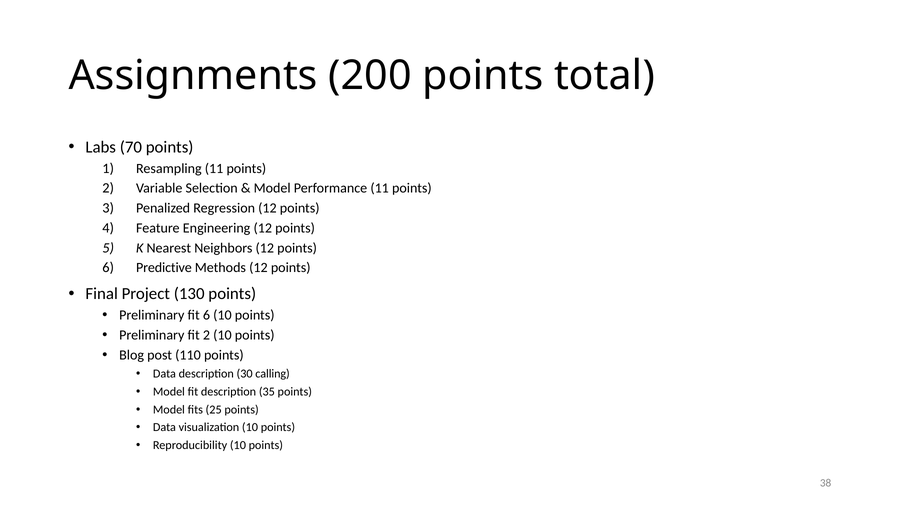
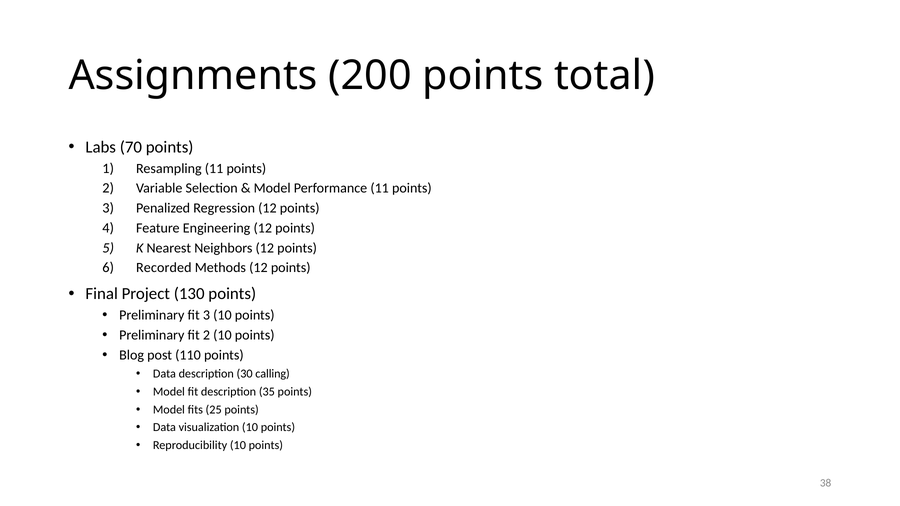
Predictive: Predictive -> Recorded (164, 268)
fit 6: 6 -> 3 (206, 315)
